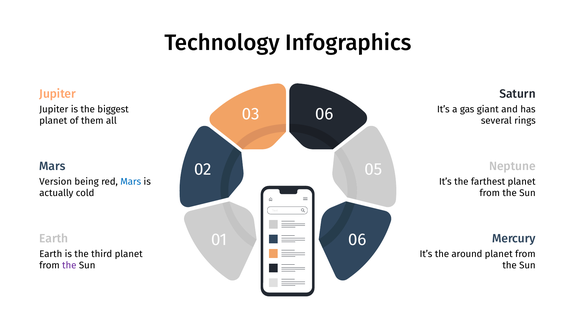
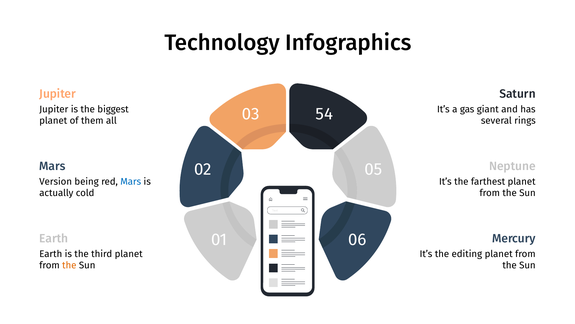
03 06: 06 -> 54 (324, 114)
around: around -> editing (467, 253)
the colour: purple -> orange (69, 265)
